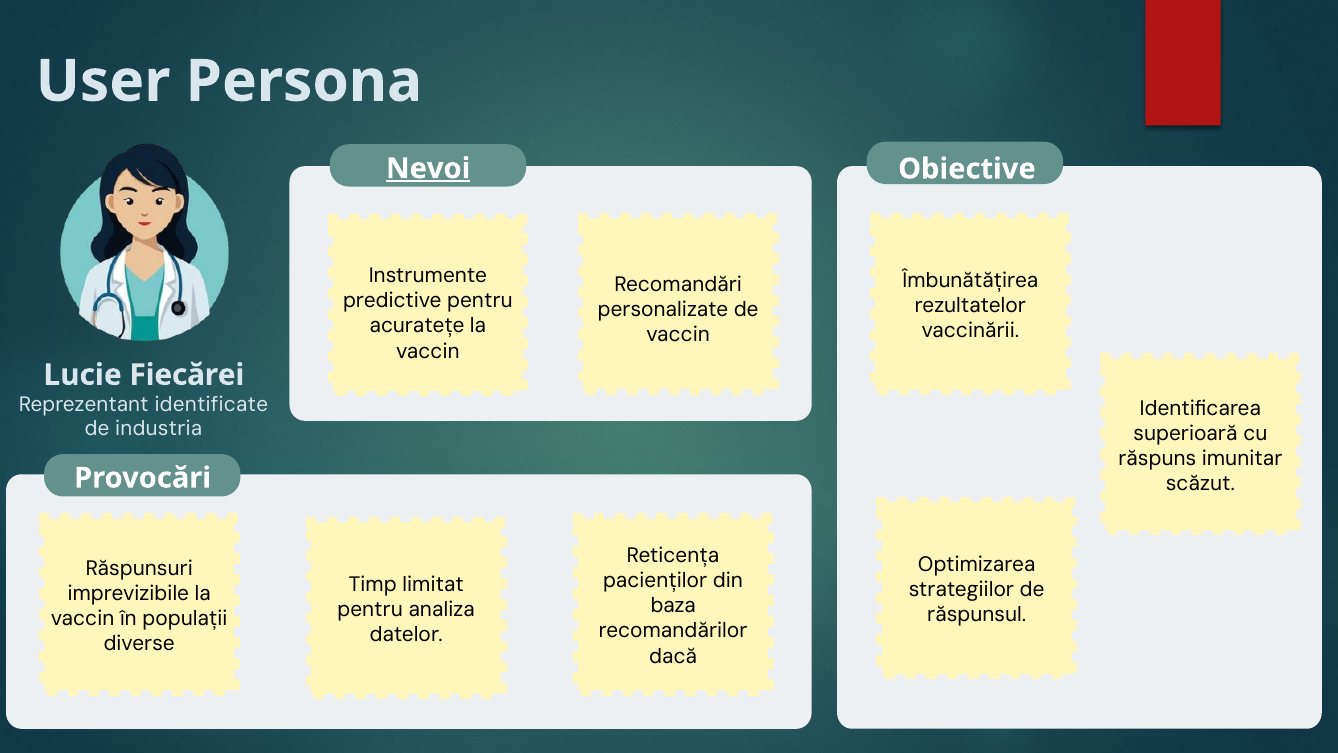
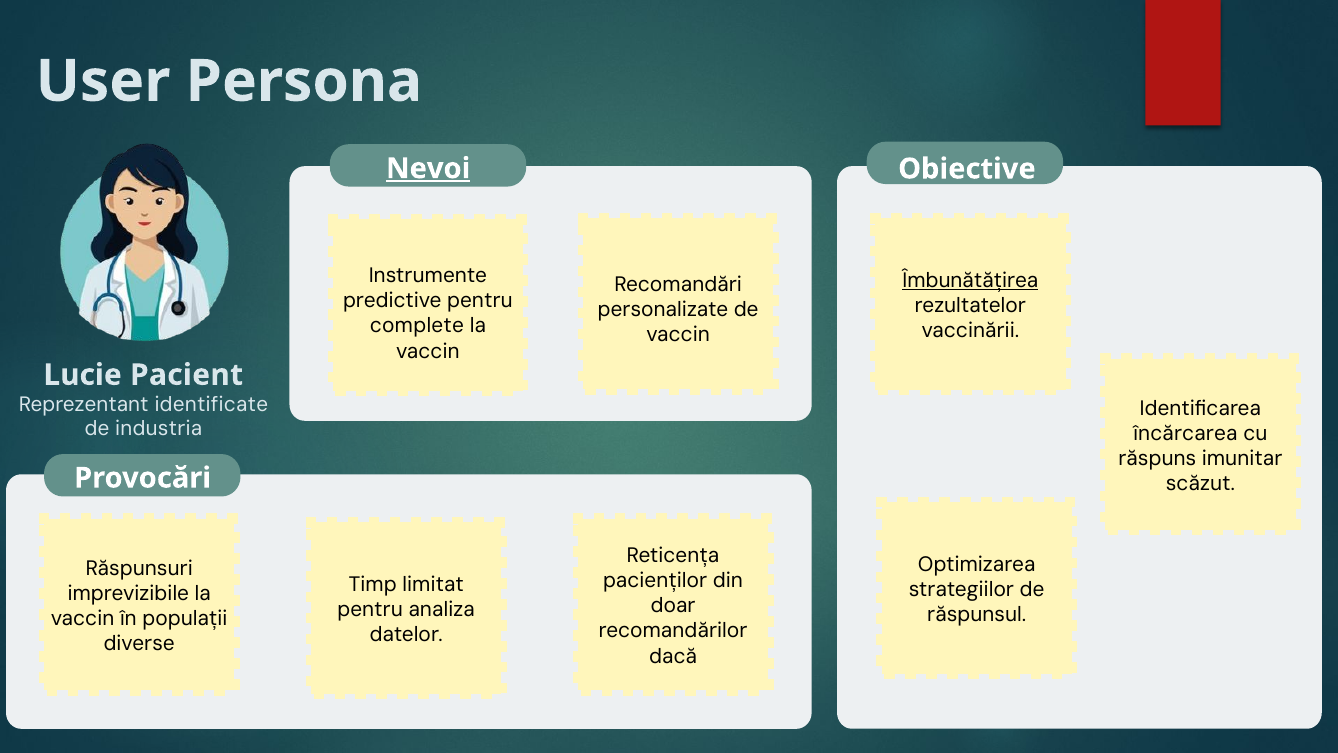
Îmbunătățirea underline: none -> present (970, 280)
acuratețe: acuratețe -> complete (417, 326)
Fiecărei: Fiecărei -> Pacient (187, 375)
superioară: superioară -> încărcarea (1185, 433)
baza: baza -> doar (673, 606)
